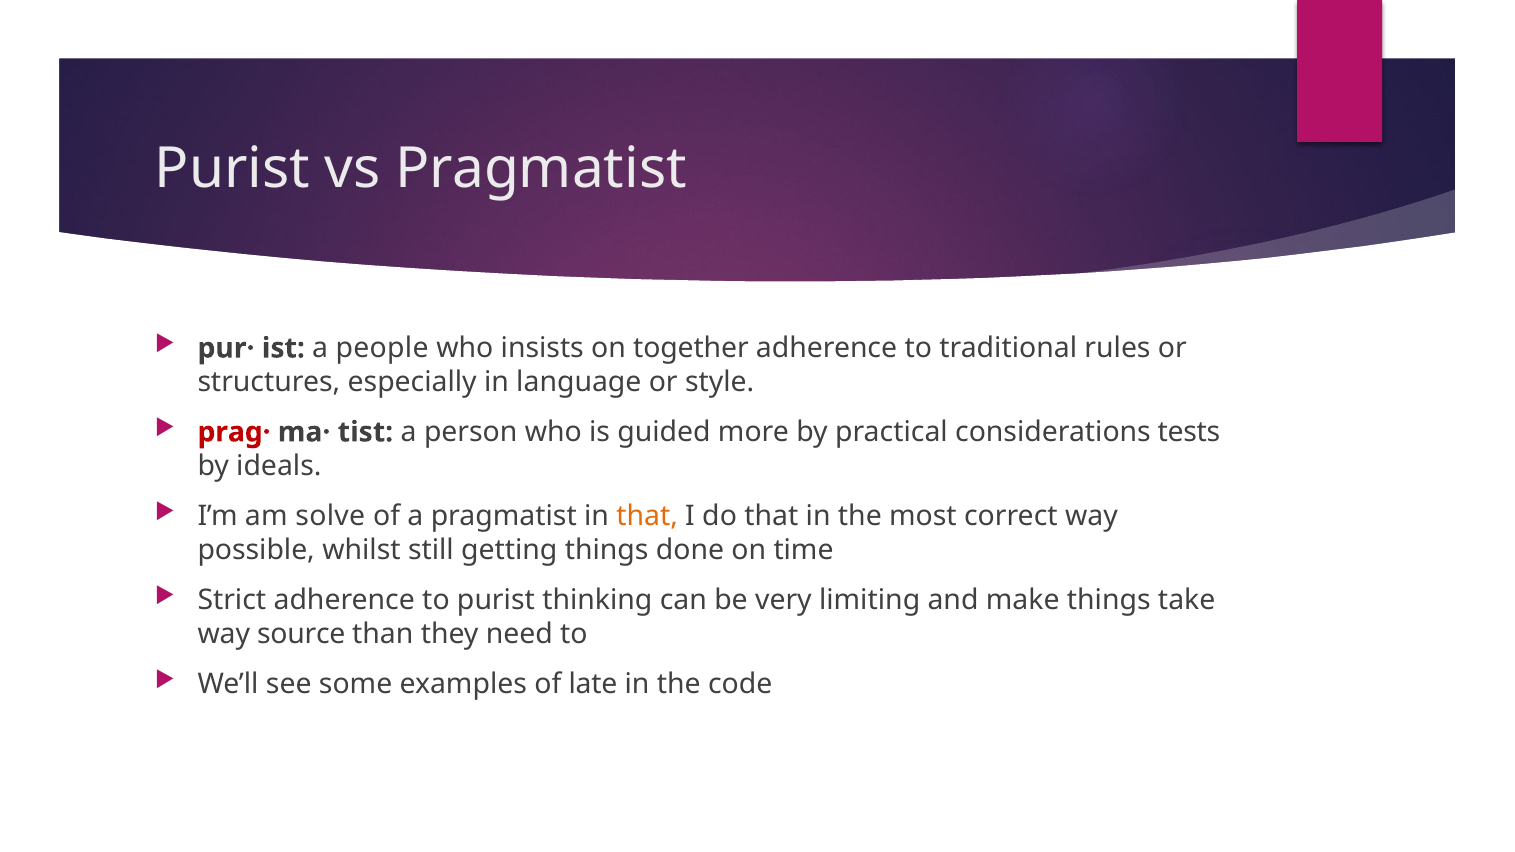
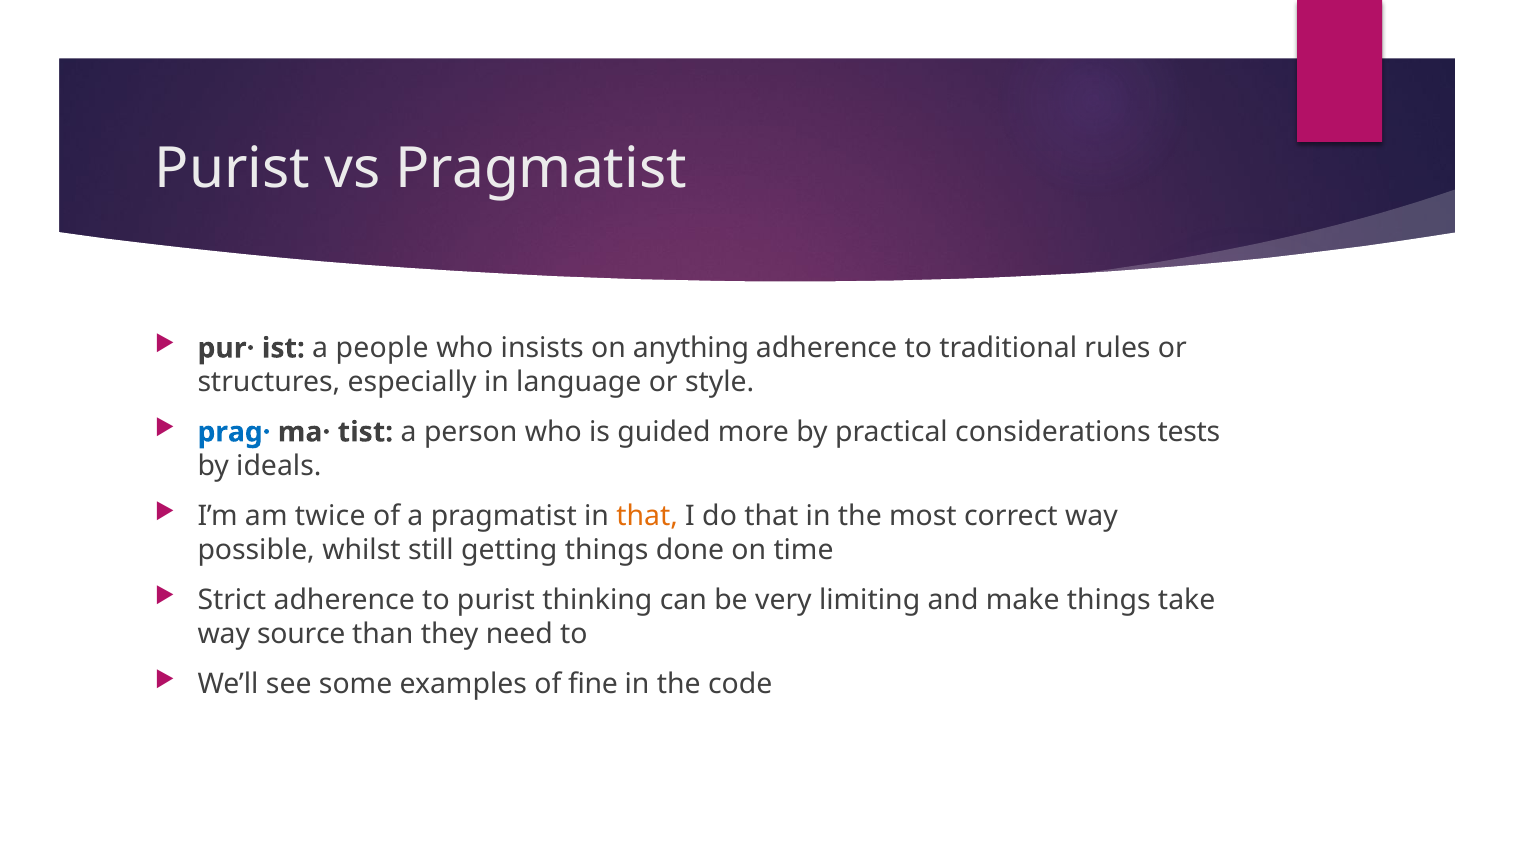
together: together -> anything (691, 348)
prag· colour: red -> blue (234, 432)
solve: solve -> twice (330, 516)
late: late -> fine (593, 684)
